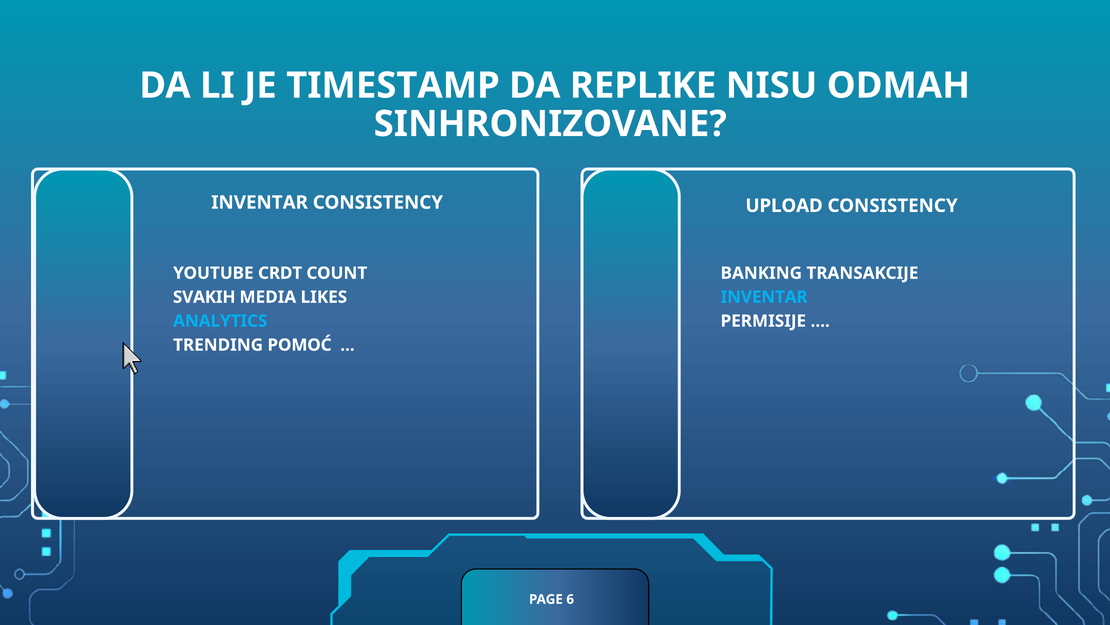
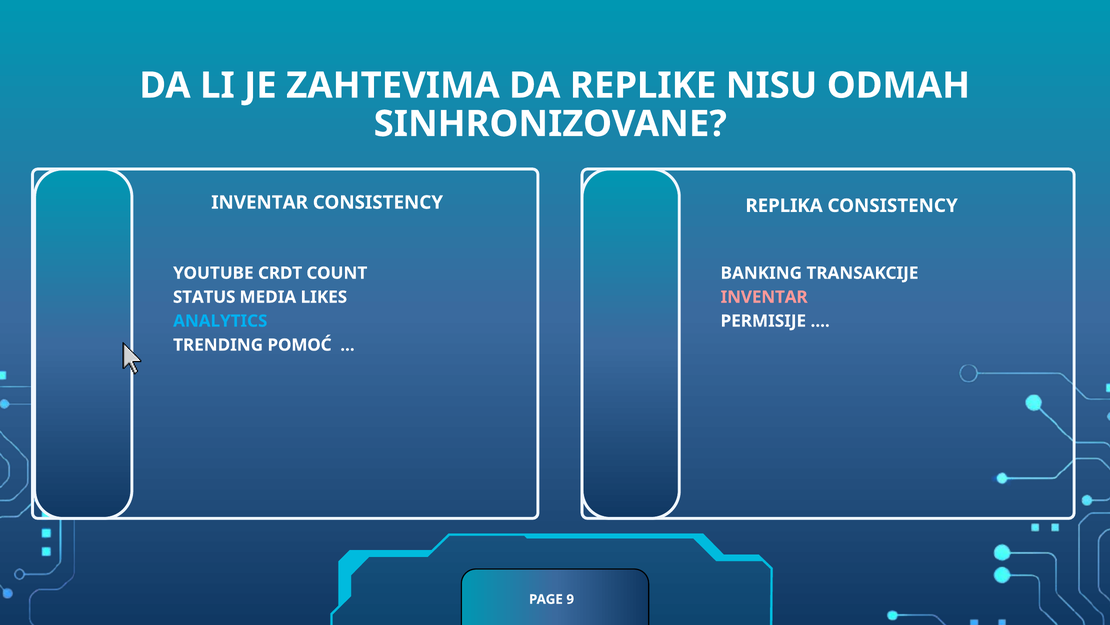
TIMESTAMP: TIMESTAMP -> ZAHTEVIMA (393, 85)
UPLOAD: UPLOAD -> REPLIKA (784, 206)
SVAKIH: SVAKIH -> STATUS (204, 297)
INVENTAR colour: light blue -> pink (764, 297)
6: 6 -> 9 (570, 599)
